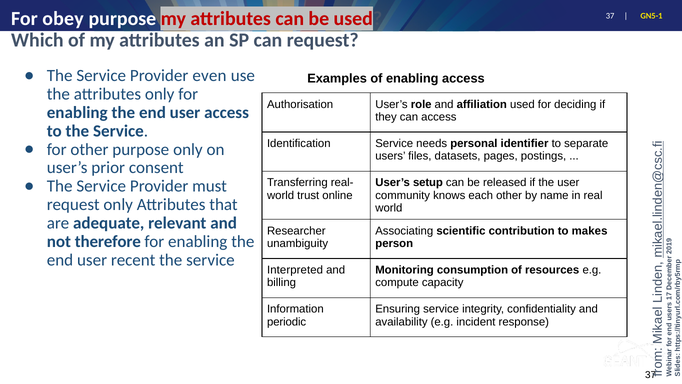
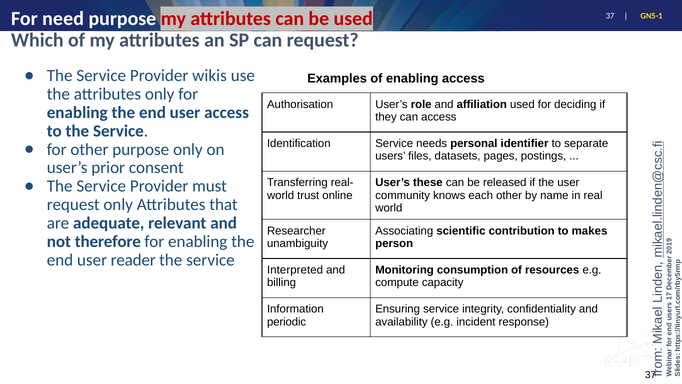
obey: obey -> need (63, 19)
even: even -> wikis (209, 76)
setup: setup -> these (428, 183)
recent: recent -> reader (133, 260)
